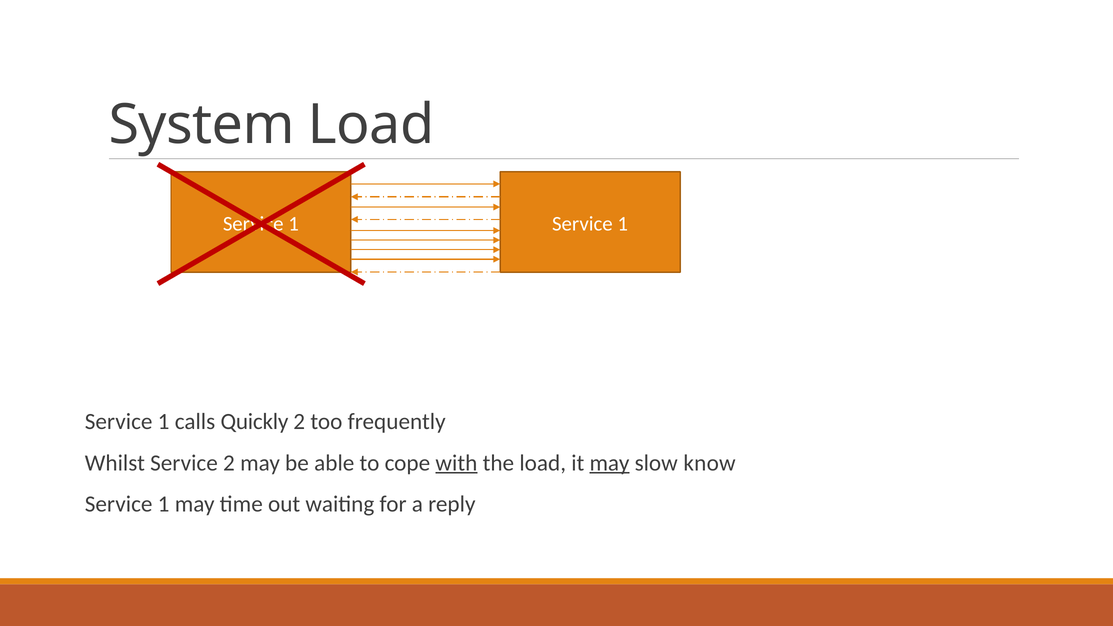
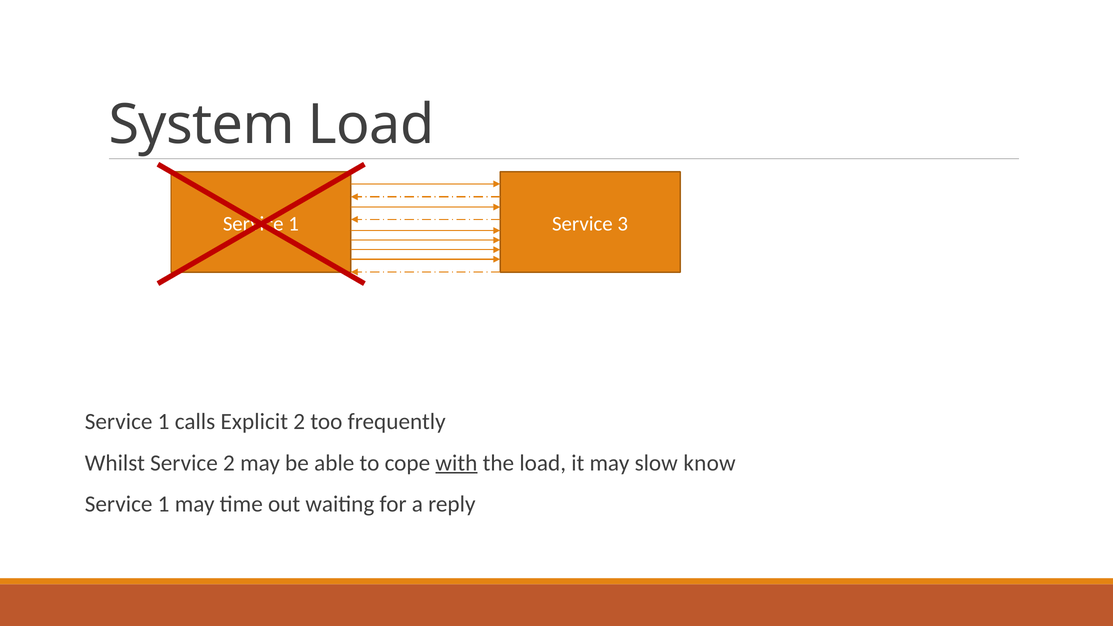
1: 1 -> 3 (623, 224)
Quickly: Quickly -> Explicit (254, 422)
may underline: present -> none (610, 463)
